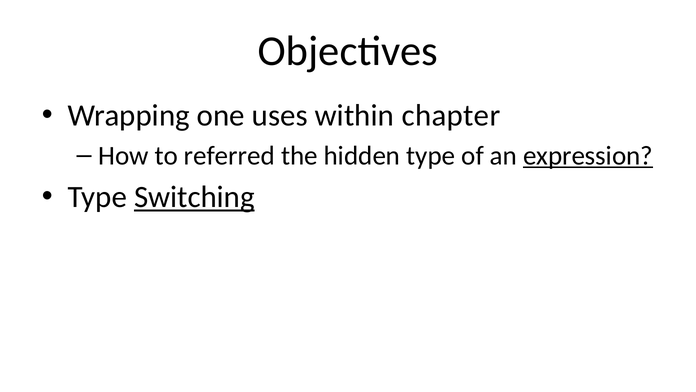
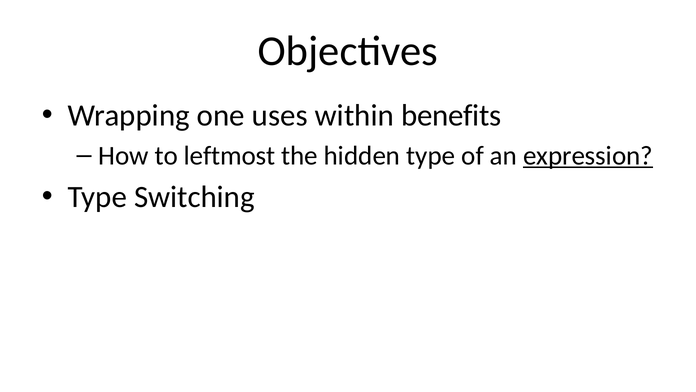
chapter: chapter -> benefits (451, 116)
referred: referred -> leftmost (229, 156)
Switching underline: present -> none (194, 197)
